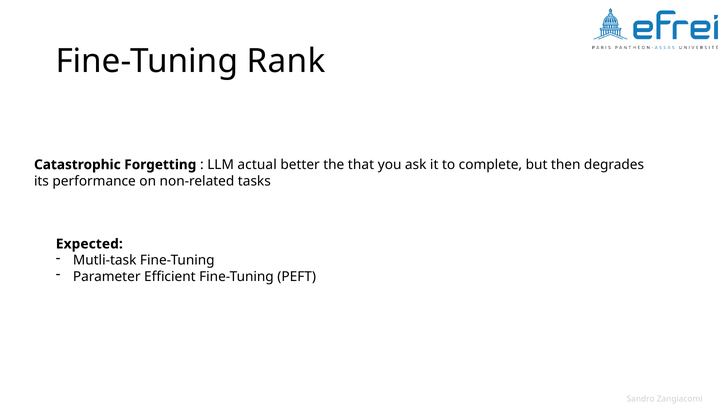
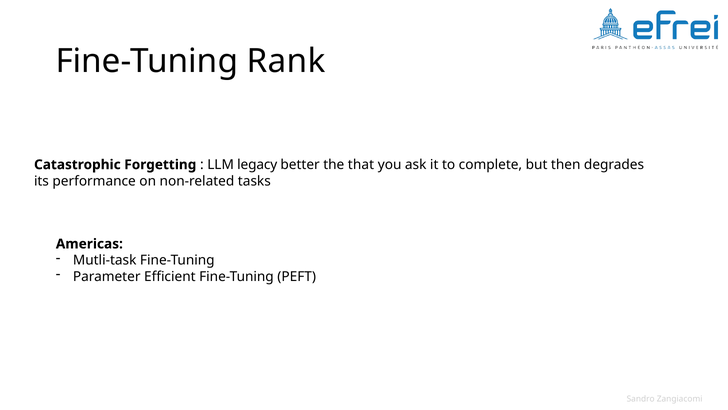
actual: actual -> legacy (257, 164)
Expected: Expected -> Americas (89, 244)
